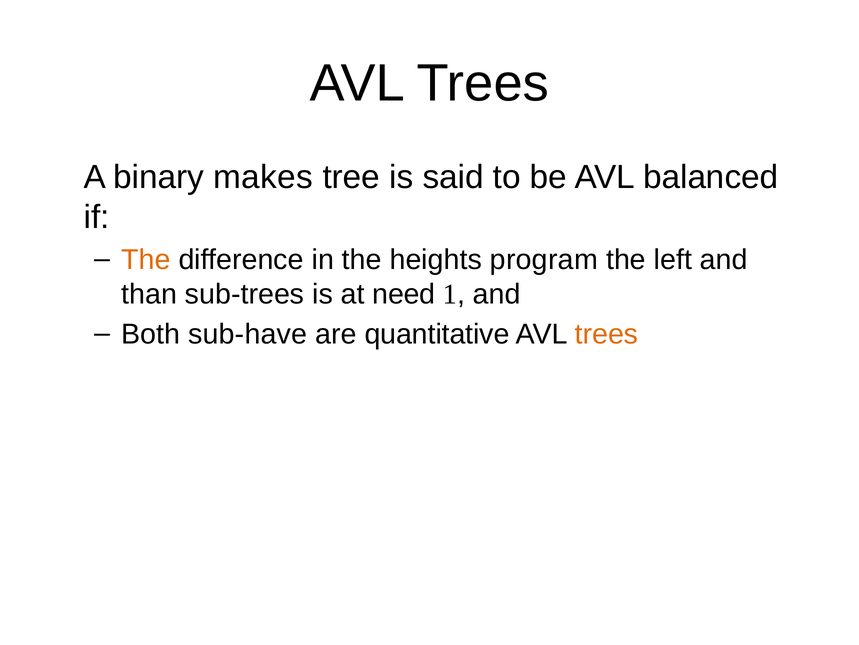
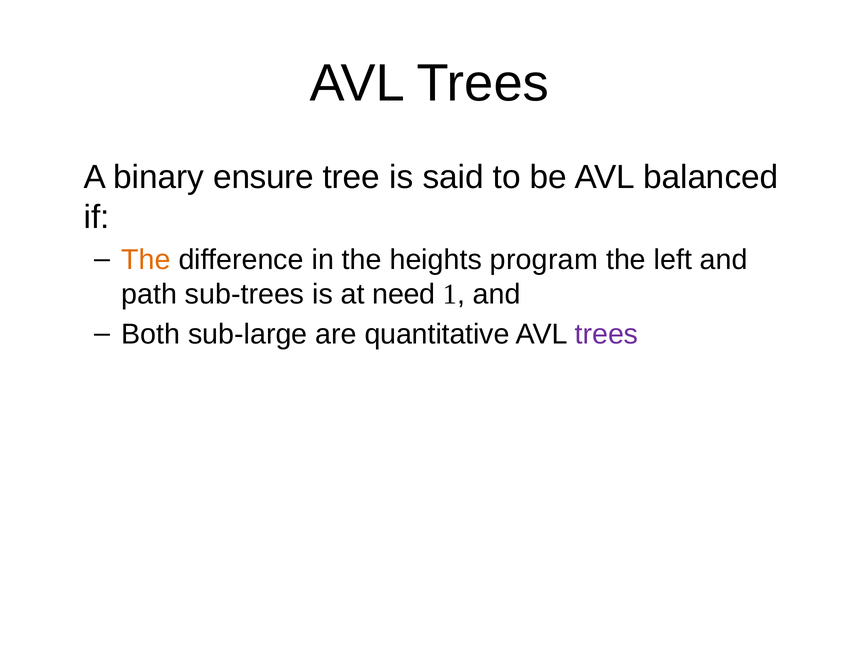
makes: makes -> ensure (264, 177)
than: than -> path (149, 294)
sub-have: sub-have -> sub-large (248, 334)
trees colour: orange -> purple (606, 334)
